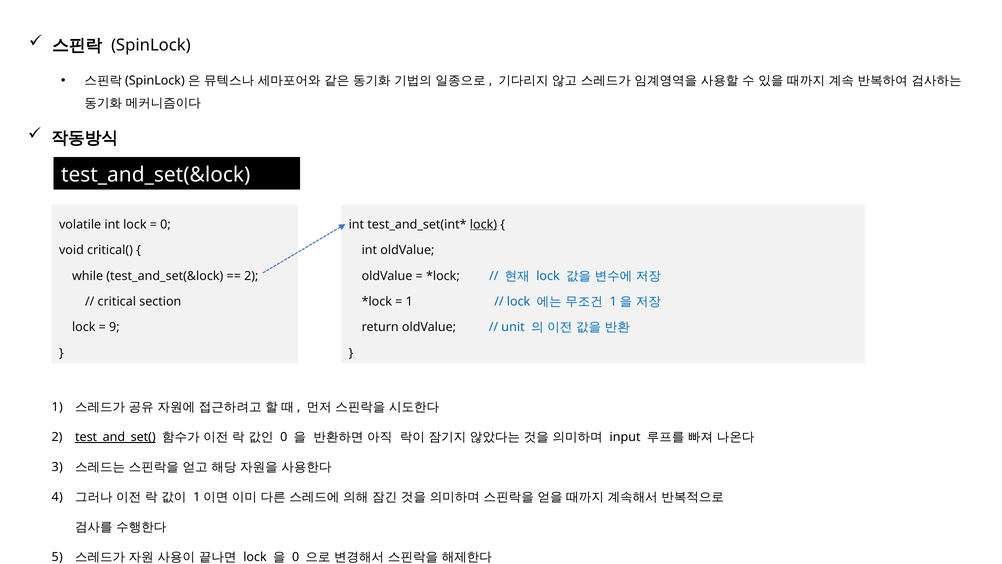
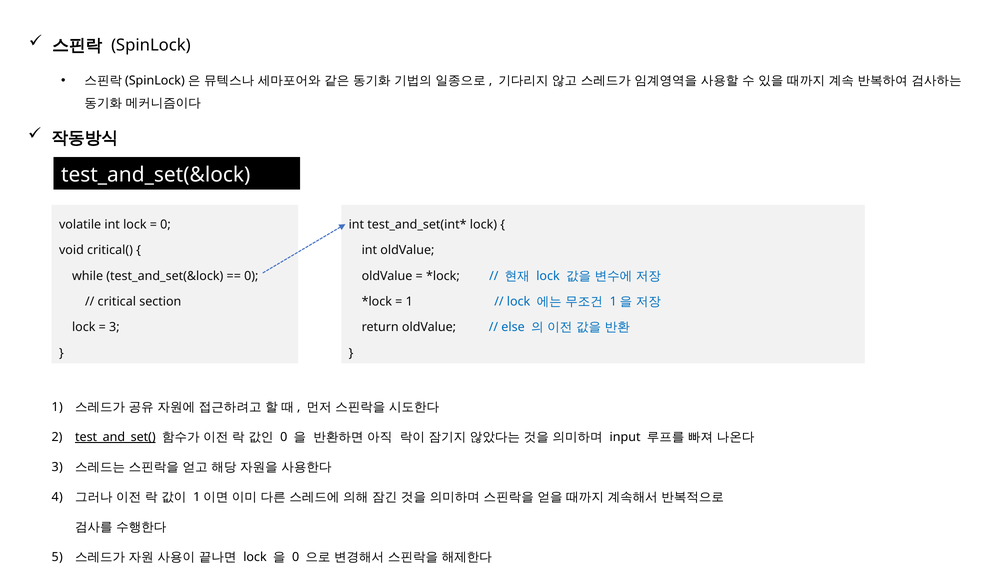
lock underline: present -> none (483, 224)
2: 2 -> 0 (251, 276)
9: 9 -> 3 (114, 327)
unit: unit -> else (513, 327)
